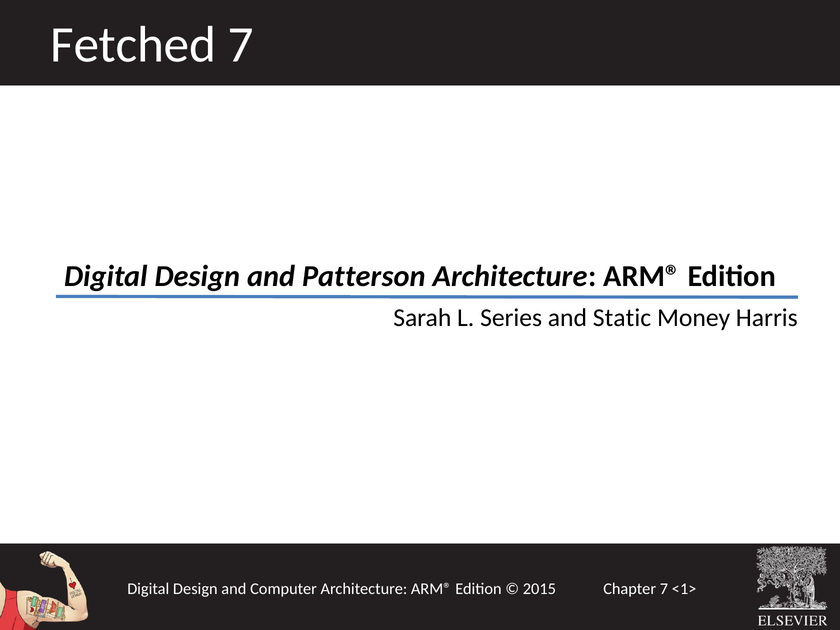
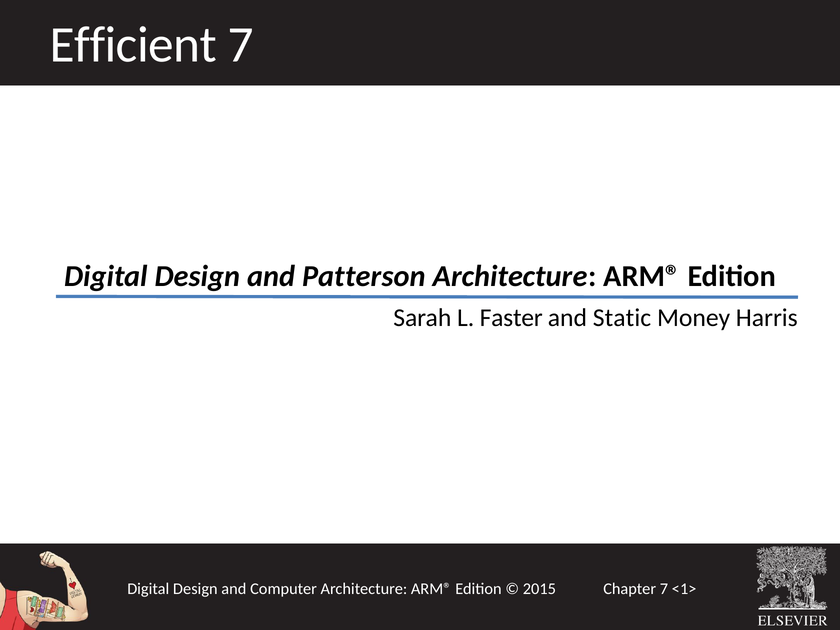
Fetched: Fetched -> Efficient (133, 45)
Series: Series -> Faster (511, 318)
